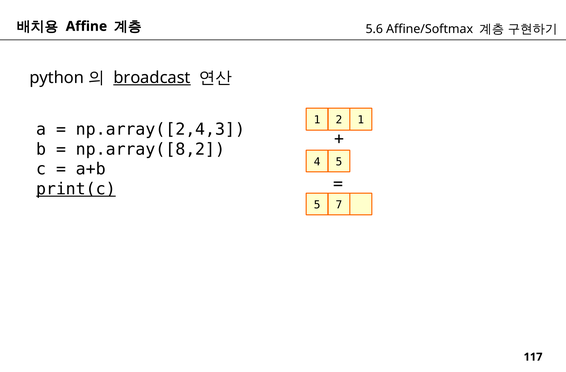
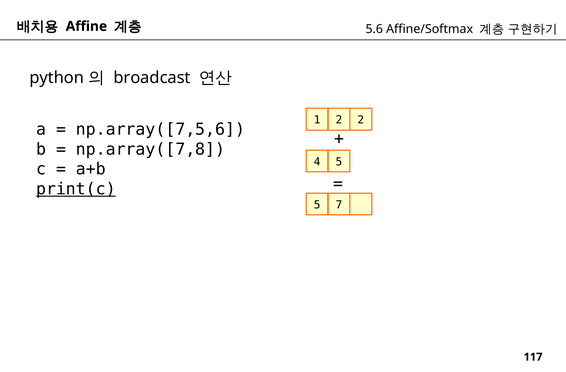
broadcast underline: present -> none (152, 78)
2 1: 1 -> 2 (361, 120)
np.array([2,4,3: np.array([2,4,3 -> np.array([7,5,6 (160, 129)
np.array([8,2: np.array([8,2 -> np.array([7,8 (151, 149)
